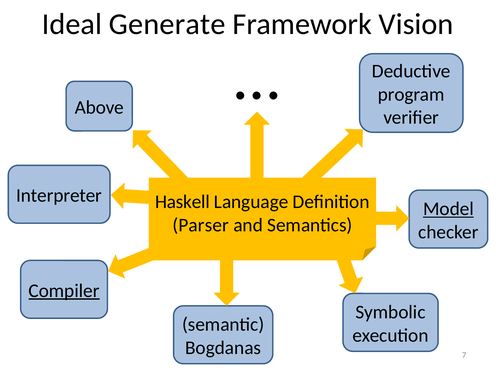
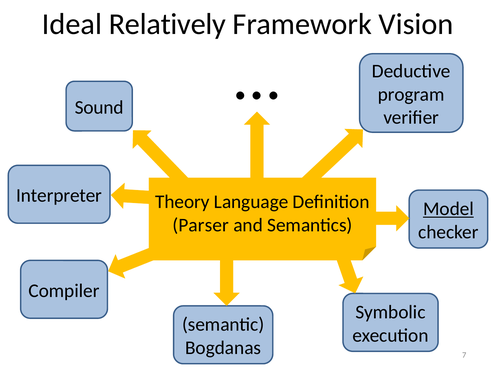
Generate: Generate -> Relatively (167, 24)
Above: Above -> Sound (99, 107)
Haskell: Haskell -> Theory (182, 202)
Compiler underline: present -> none (64, 291)
